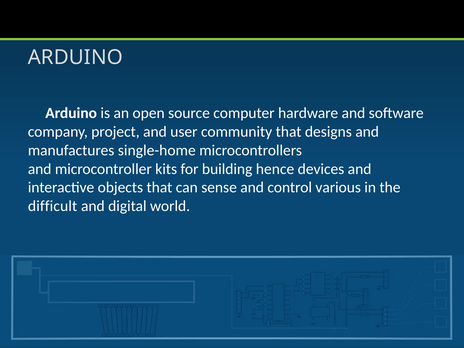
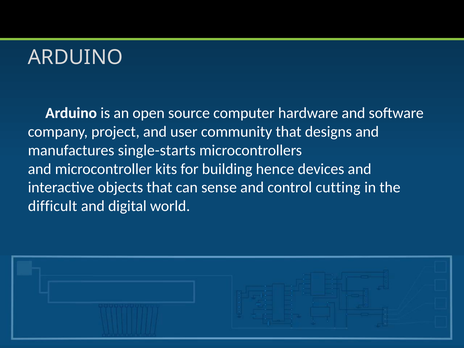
single-home: single-home -> single-starts (157, 150)
various: various -> cutting (338, 187)
